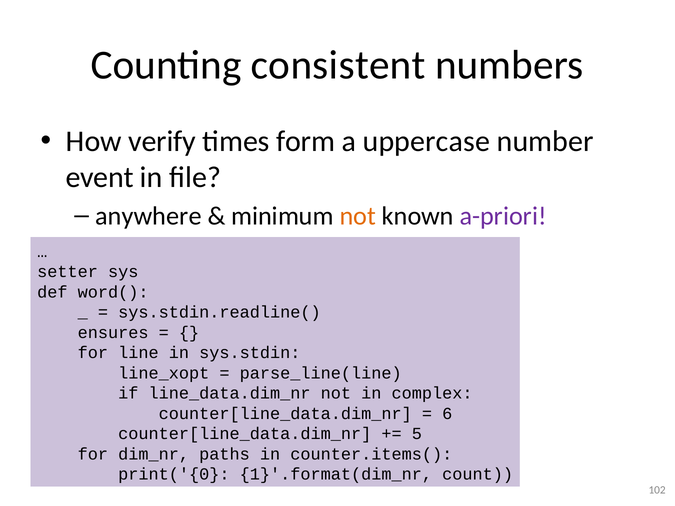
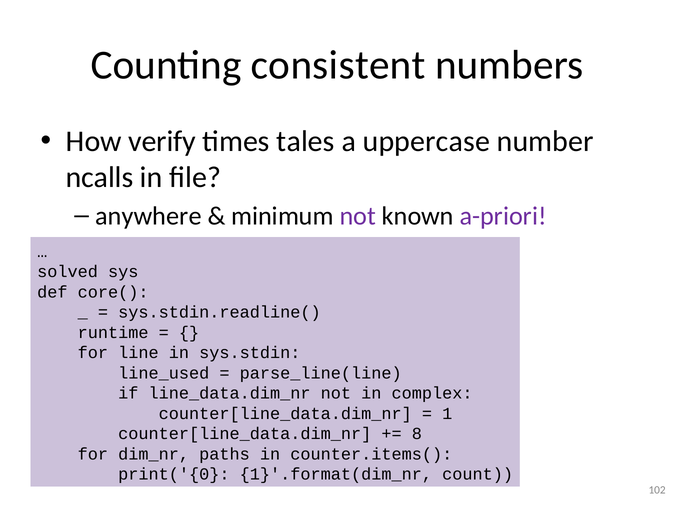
form: form -> tales (306, 142)
event: event -> ncalls (100, 178)
not colour: orange -> purple (358, 216)
setter: setter -> solved (68, 272)
word(: word( -> core( (113, 292)
ensures: ensures -> runtime (113, 333)
line_xopt: line_xopt -> line_used (164, 373)
6: 6 -> 1 (447, 414)
5: 5 -> 8 (417, 434)
